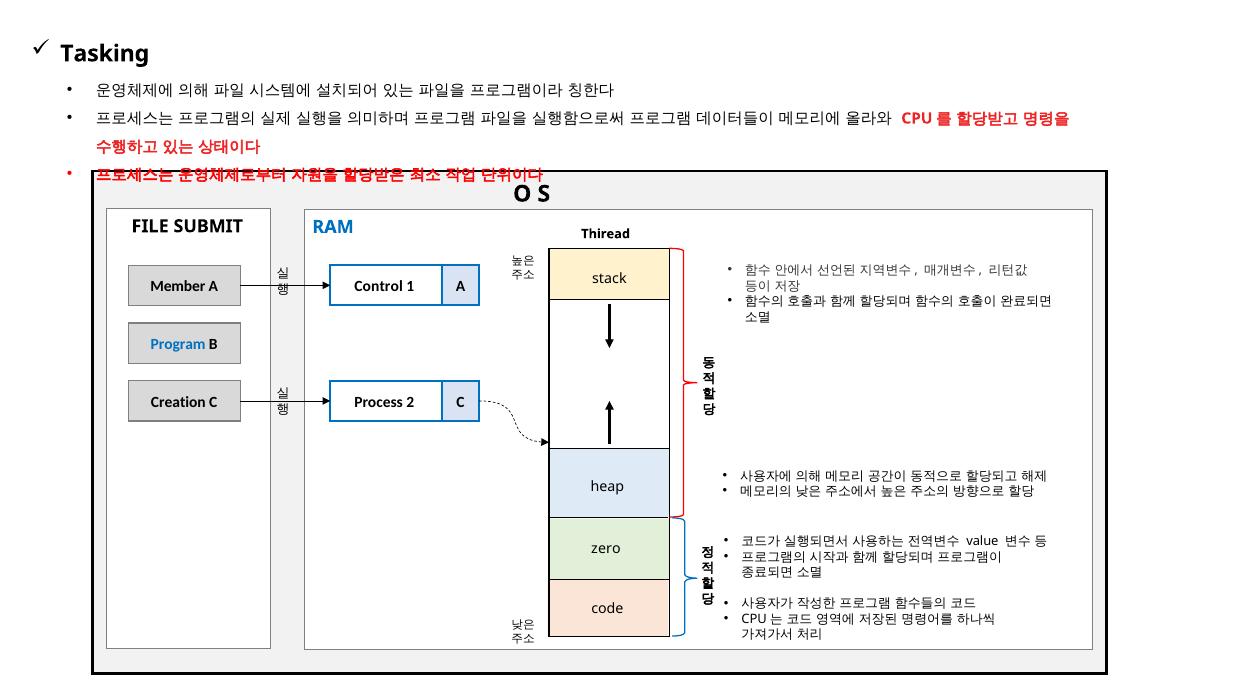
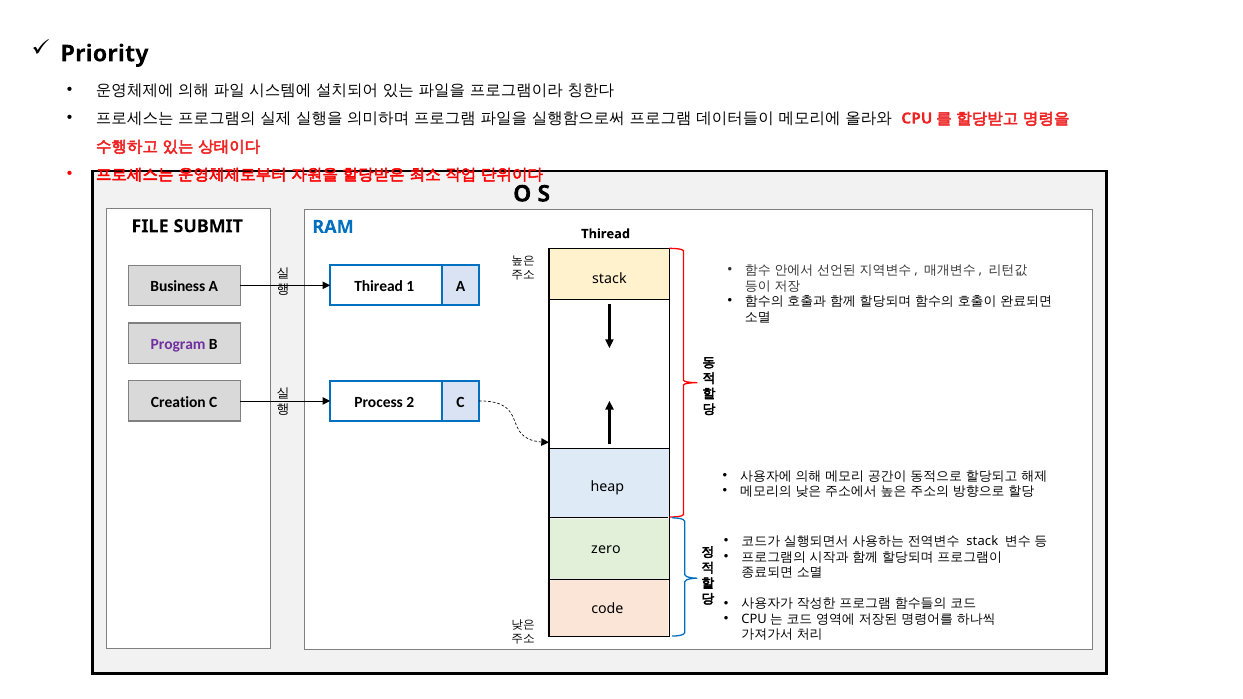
Tasking: Tasking -> Priority (105, 54)
Member: Member -> Business (178, 286)
Control: Control -> Thiread (379, 286)
Program colour: blue -> purple (178, 344)
value: value -> stack (982, 541)
